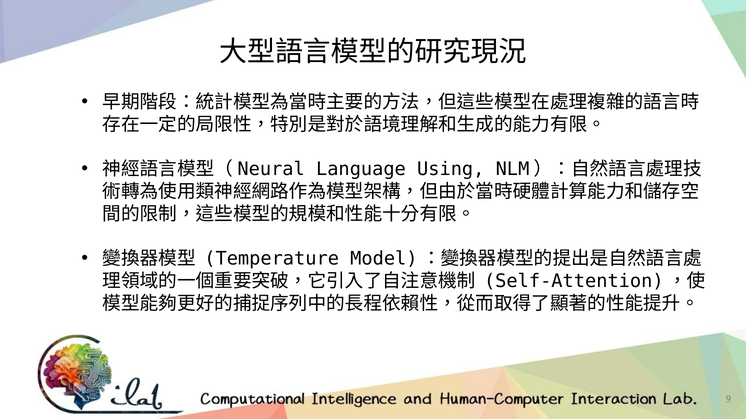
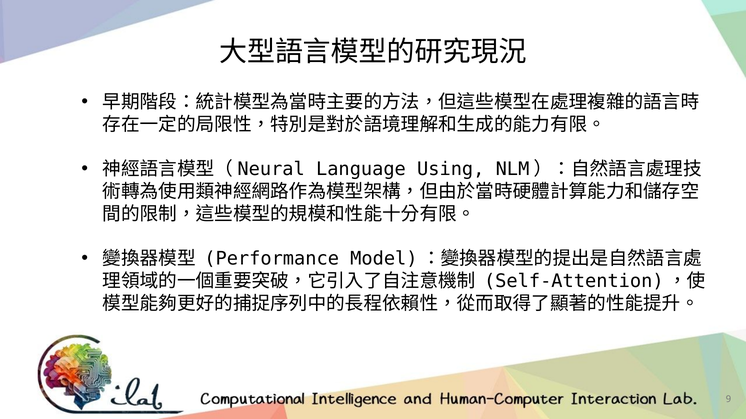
Temperature: Temperature -> Performance (272, 259)
